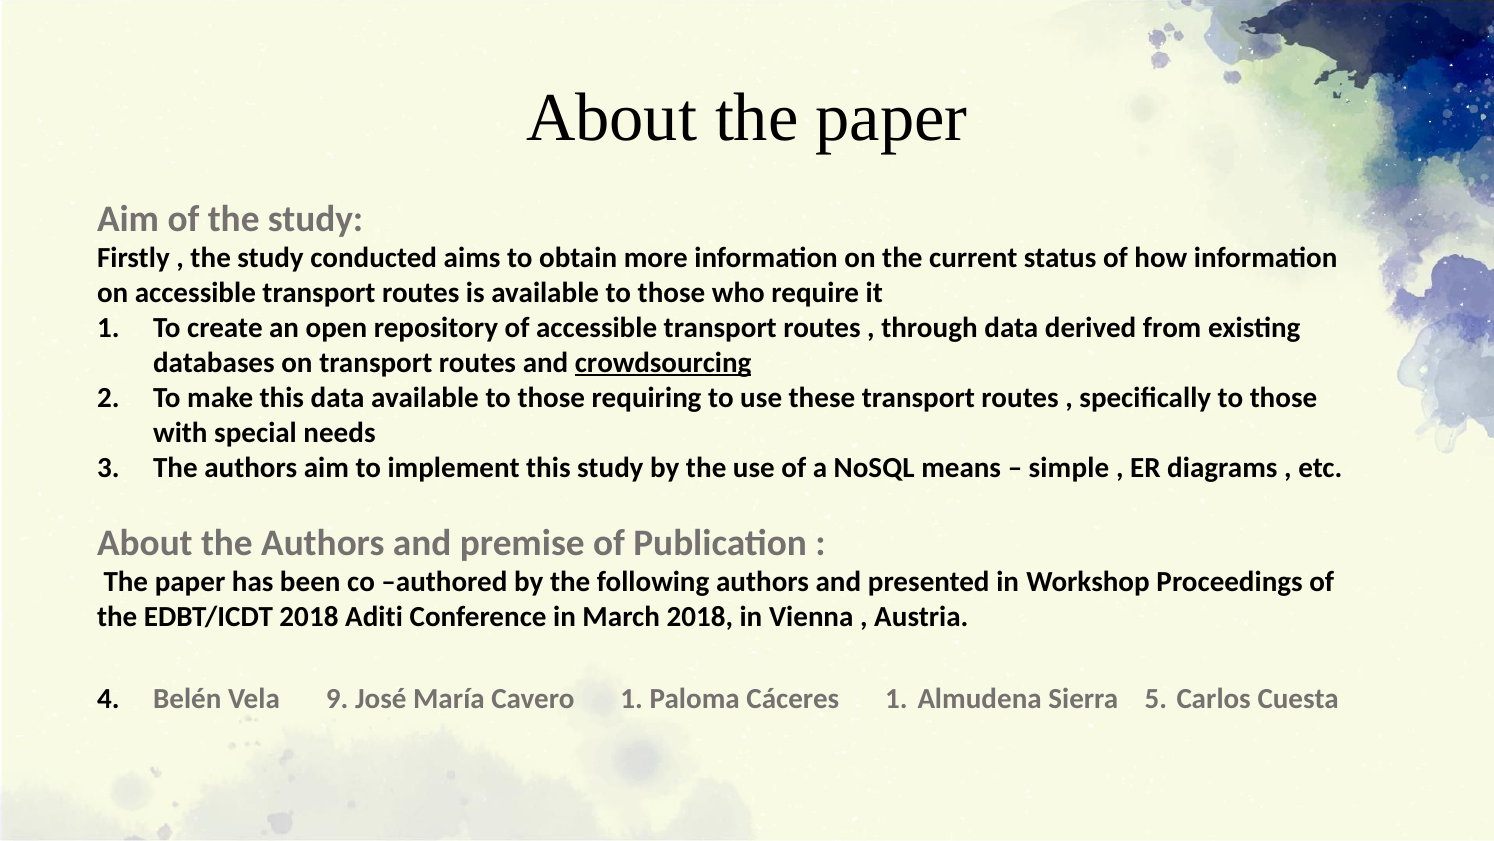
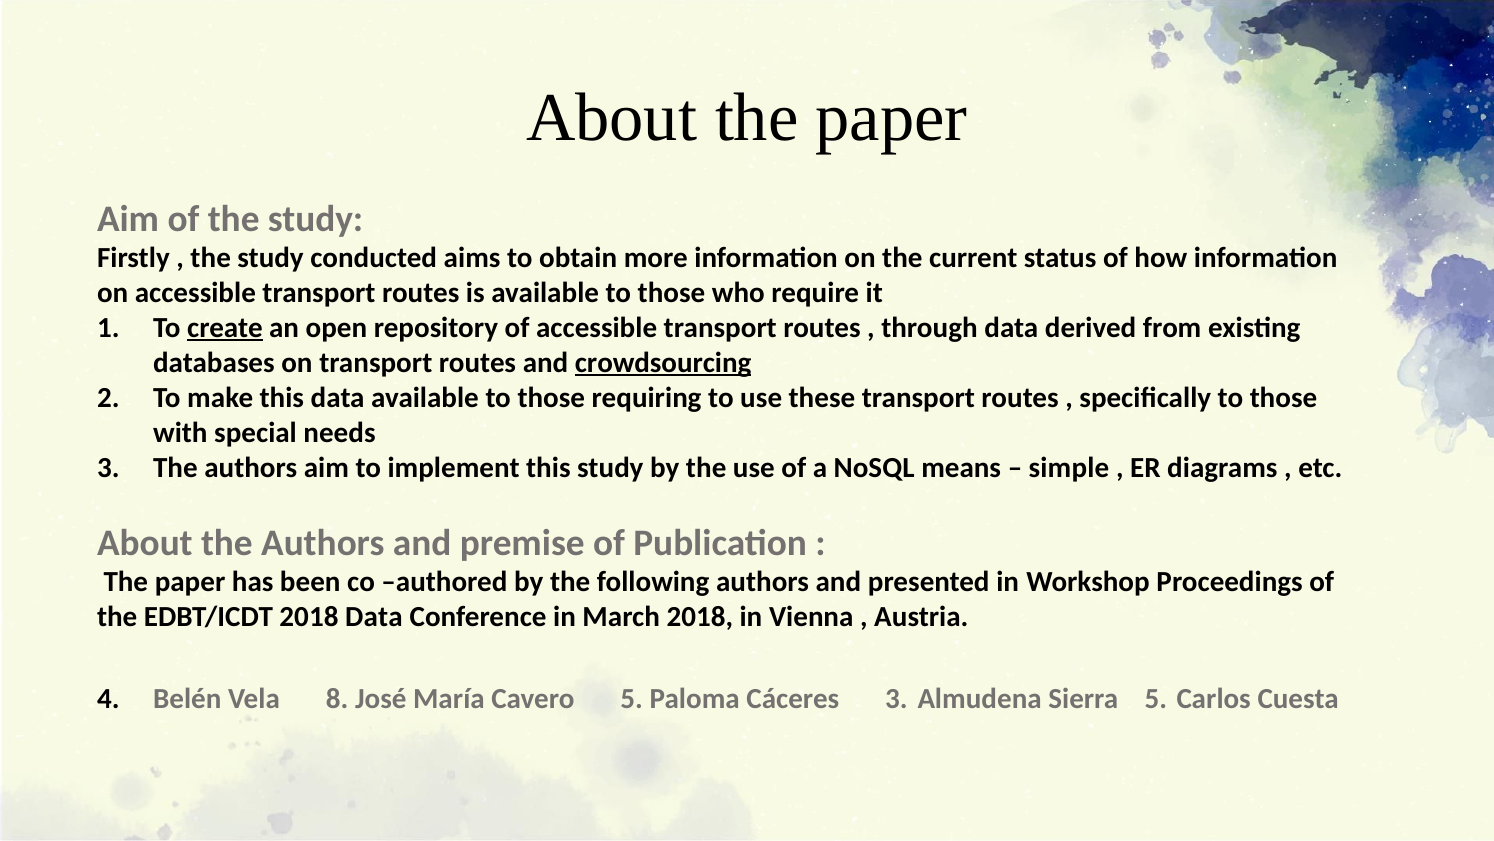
create underline: none -> present (225, 328)
2018 Aditi: Aditi -> Data (374, 617)
9: 9 -> 8 (337, 699)
Cavero 1: 1 -> 5 (632, 699)
Cáceres 1: 1 -> 3 (896, 699)
